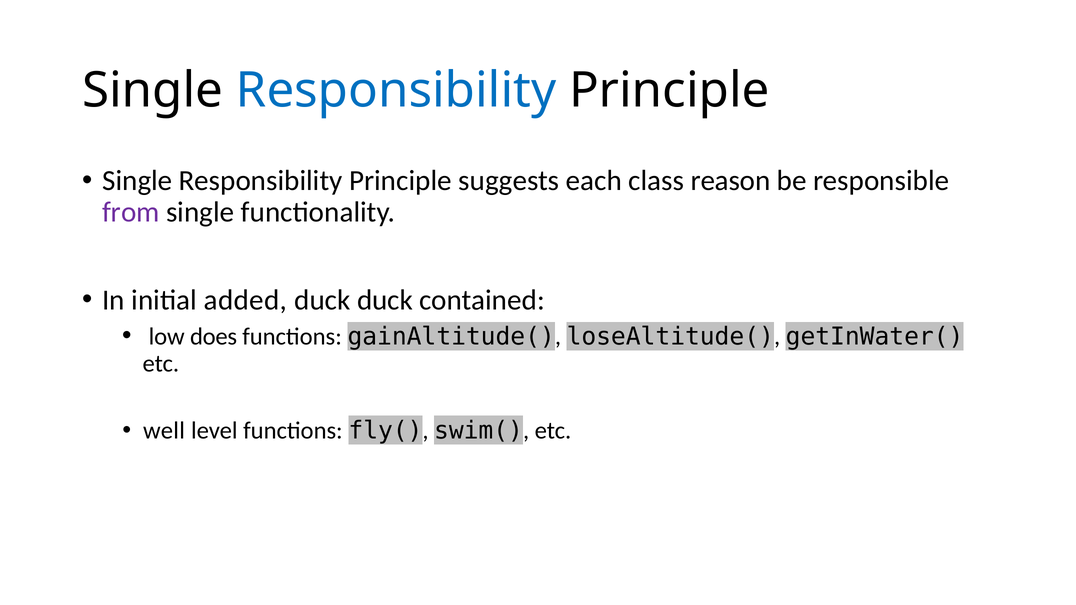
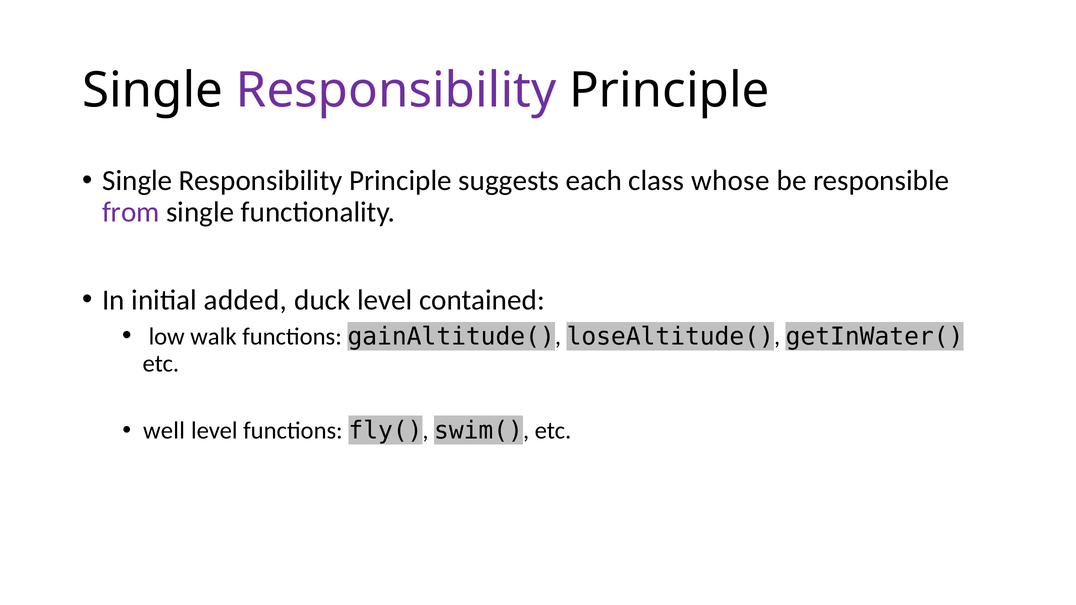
Responsibility colour: blue -> purple (396, 90)
reason: reason -> whose (730, 181)
duck duck: duck -> level (385, 300)
does: does -> walk (213, 337)
